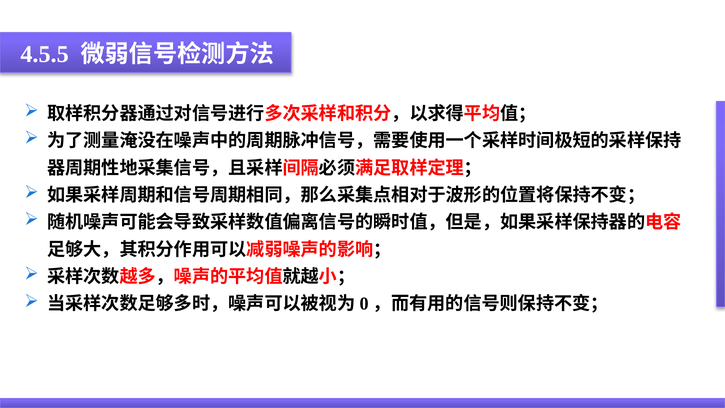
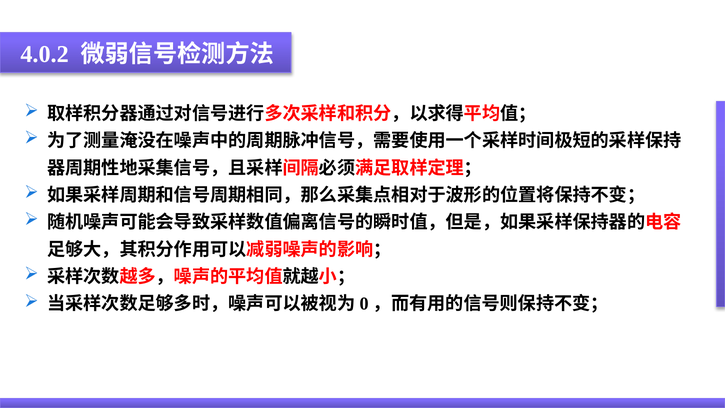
4.5.5: 4.5.5 -> 4.0.2 (45, 54)
